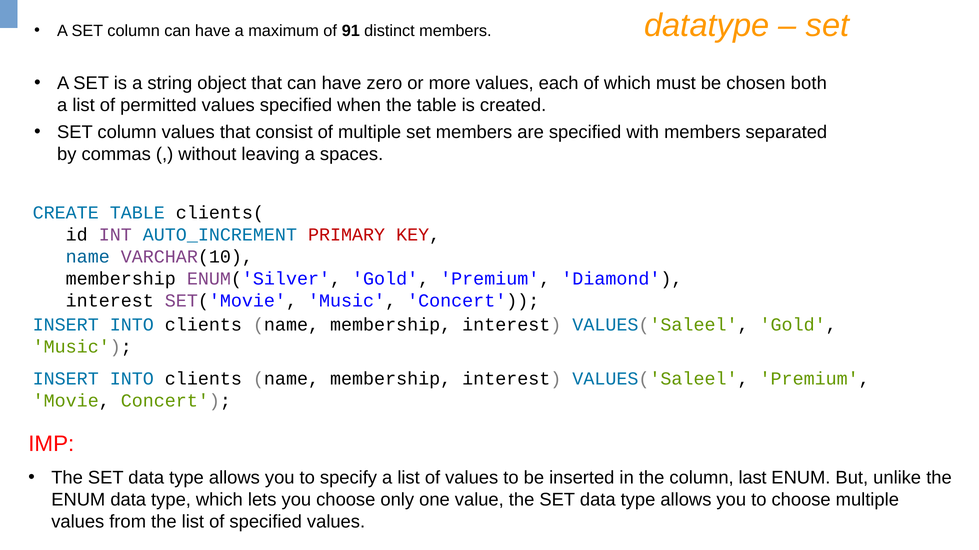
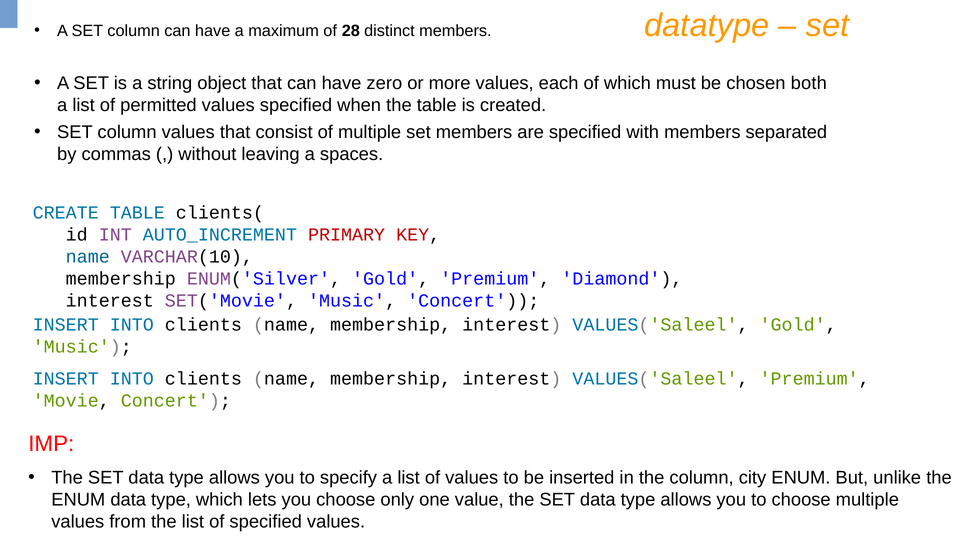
91: 91 -> 28 (351, 31)
last: last -> city (753, 478)
